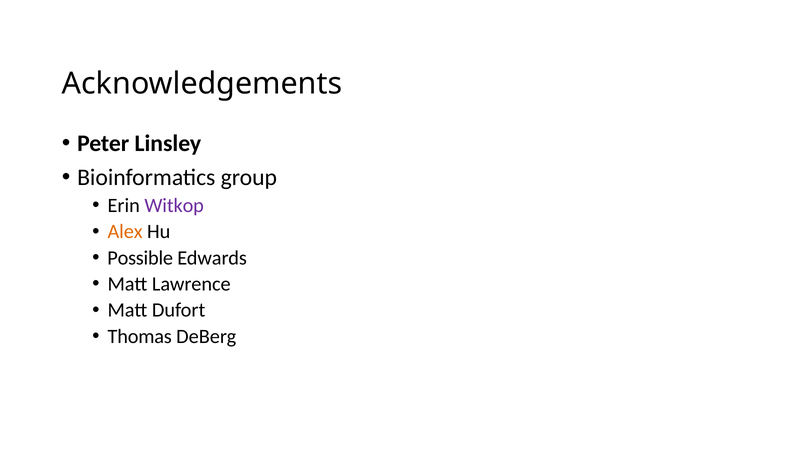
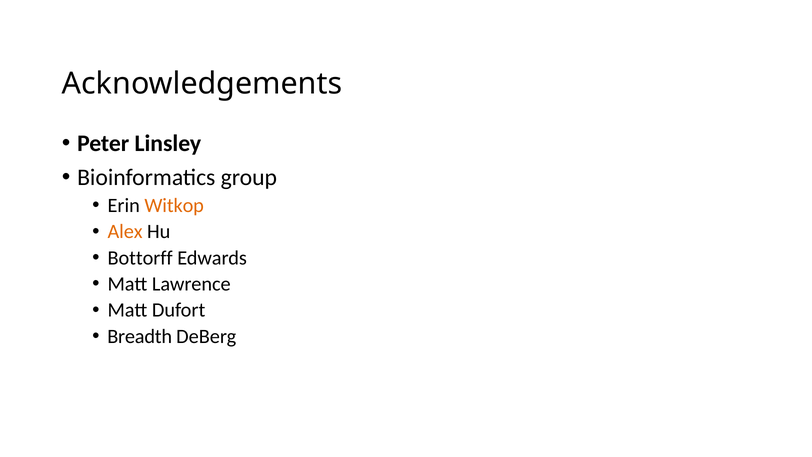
Witkop colour: purple -> orange (174, 205)
Possible: Possible -> Bottorff (140, 258)
Thomas: Thomas -> Breadth (140, 336)
